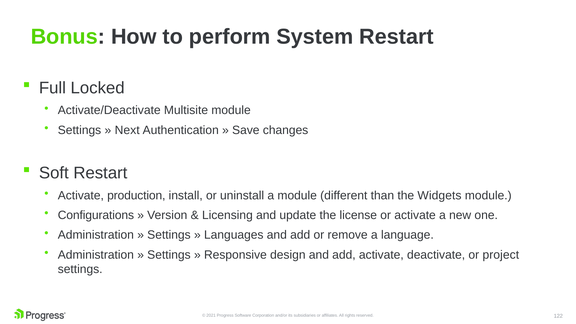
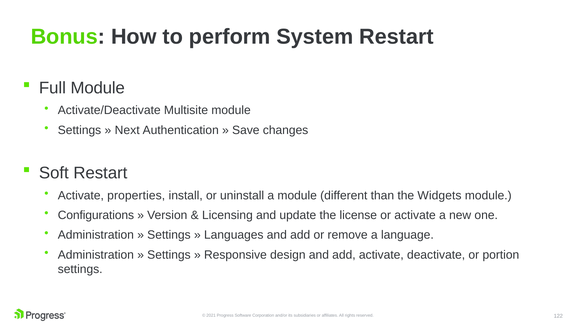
Full Locked: Locked -> Module (98, 88)
production: production -> properties (136, 195)
project: project -> portion (501, 255)
